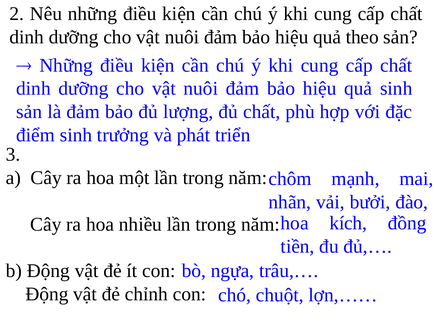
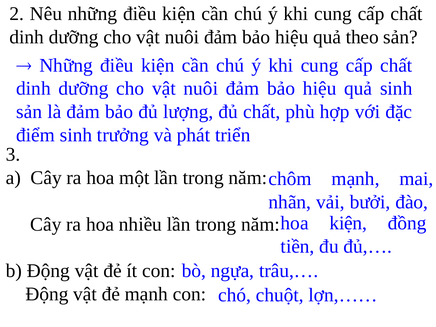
hoa kích: kích -> kiện (348, 223)
đẻ chỉnh: chỉnh -> mạnh (146, 294)
